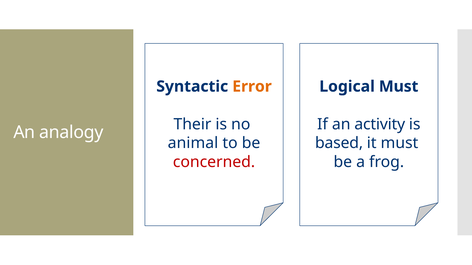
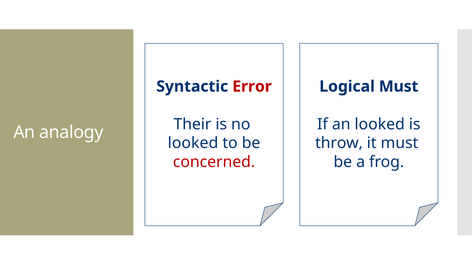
Error colour: orange -> red (252, 87)
an activity: activity -> looked (380, 124)
animal: animal -> looked (193, 143)
based: based -> throw (339, 143)
